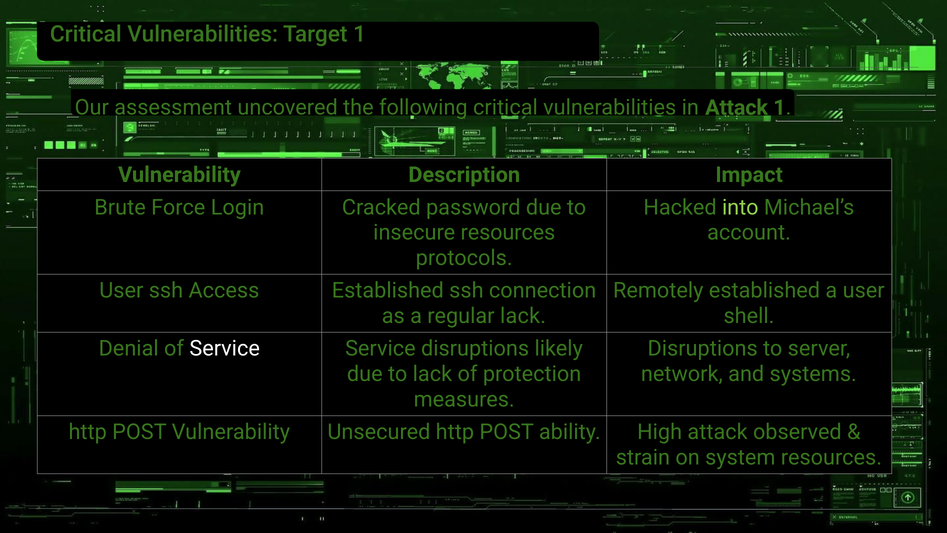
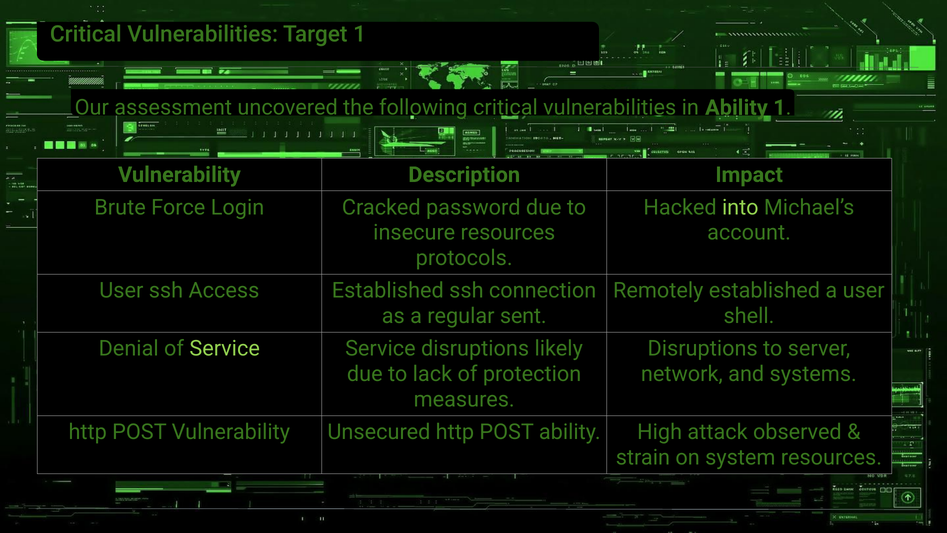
in Attack: Attack -> Ability (736, 108)
regular lack: lack -> sent (523, 316)
Service colour: white -> light green (225, 349)
